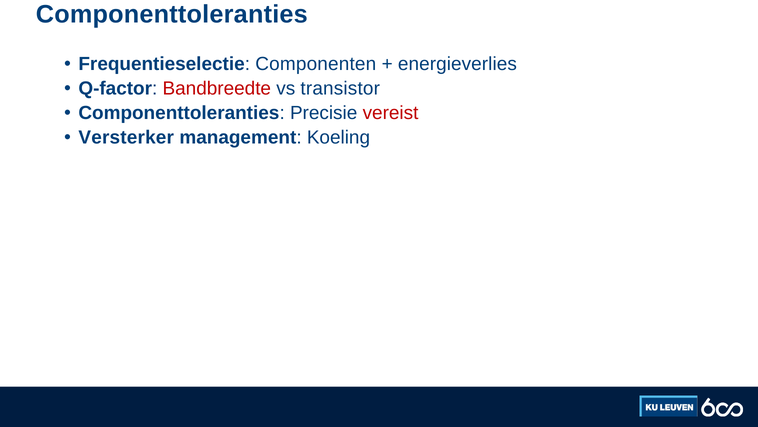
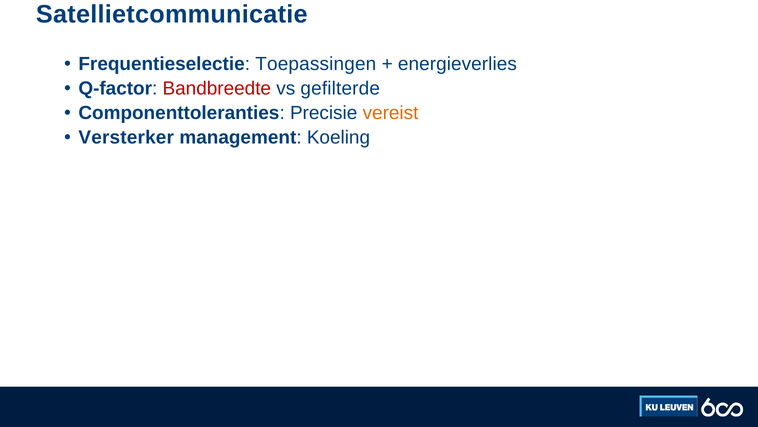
Componenttoleranties: Componenttoleranties -> Satellietcommunicatie (172, 14)
Componenten: Componenten -> Toepassingen (316, 64)
transistor: transistor -> gefilterde (340, 89)
vereist colour: red -> orange (391, 113)
